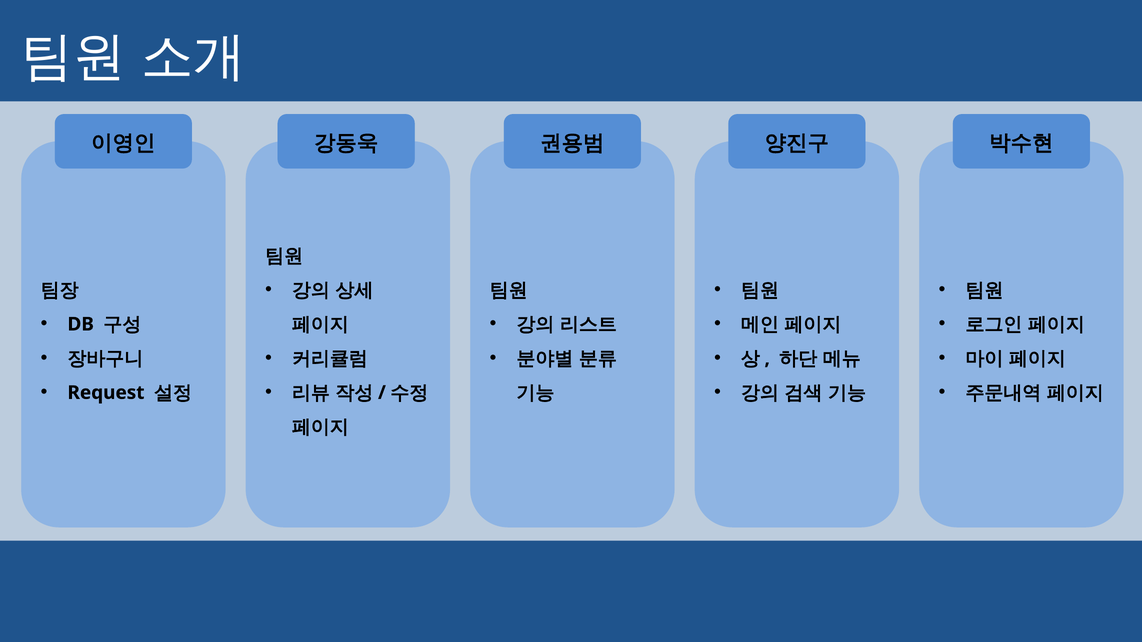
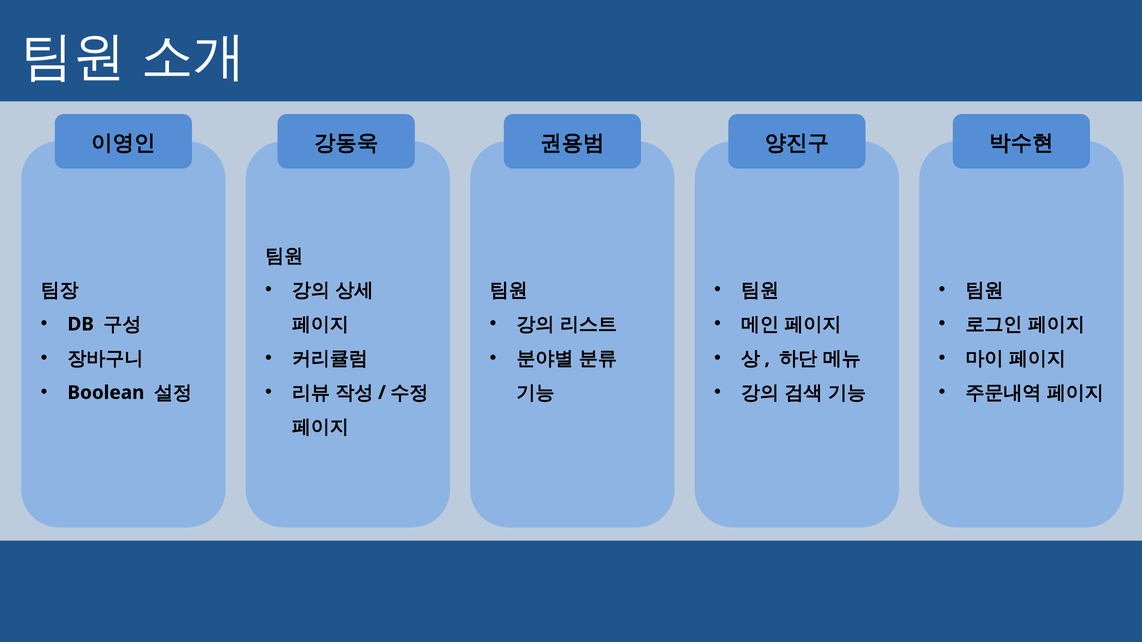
Request: Request -> Boolean (106, 393)
